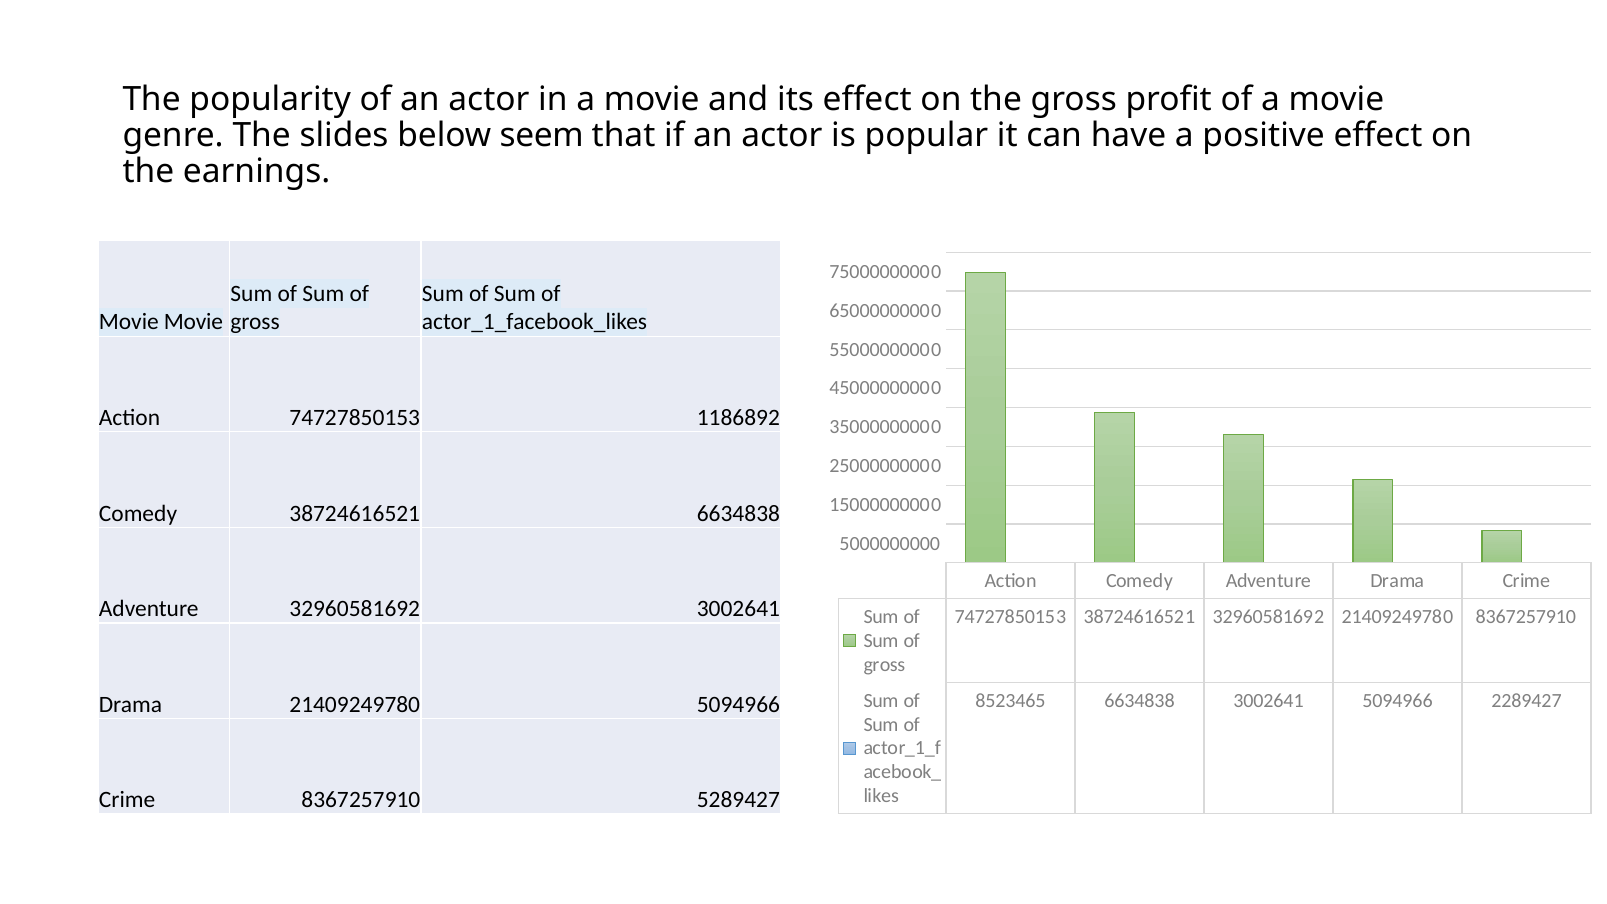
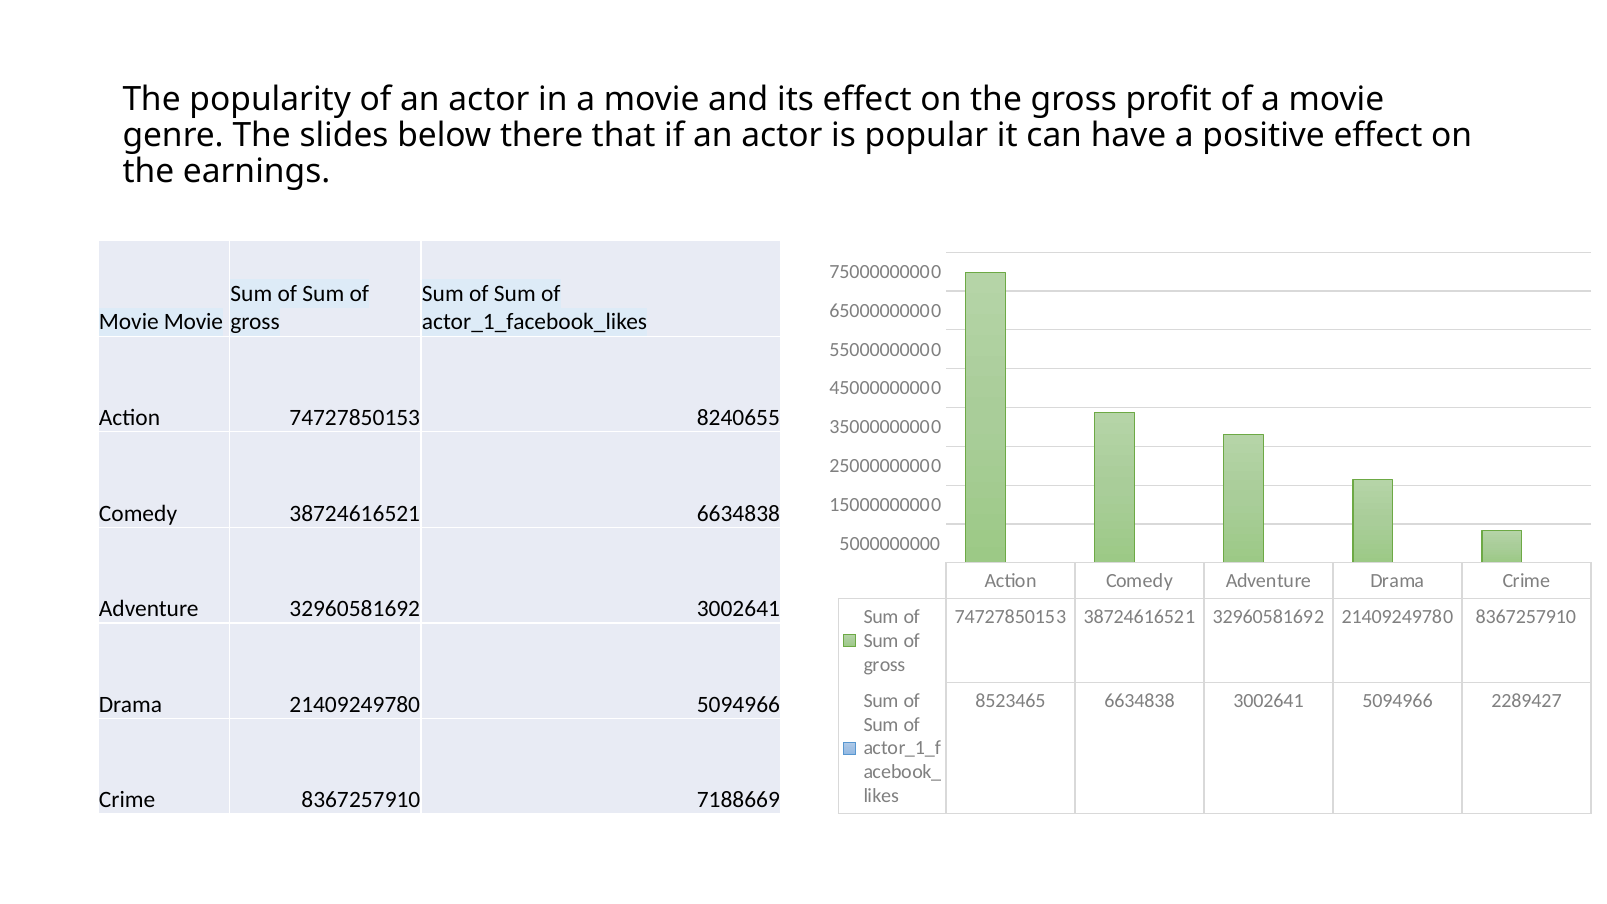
seem: seem -> there (542, 135)
1186892: 1186892 -> 8240655 (738, 418)
5289427: 5289427 -> 7188669 (738, 800)
